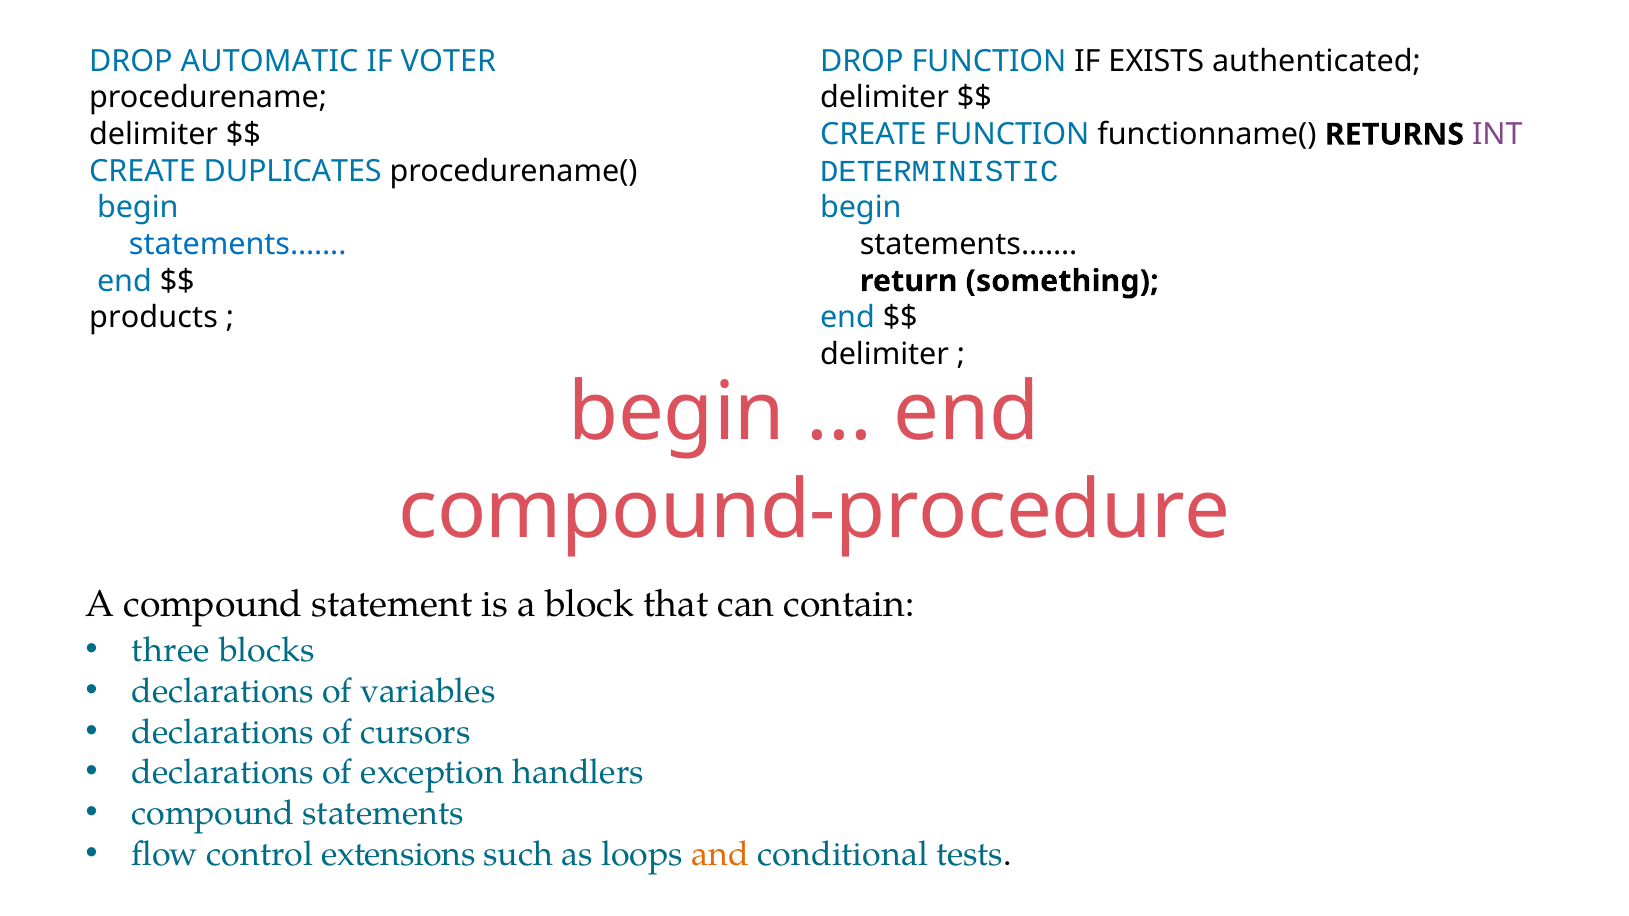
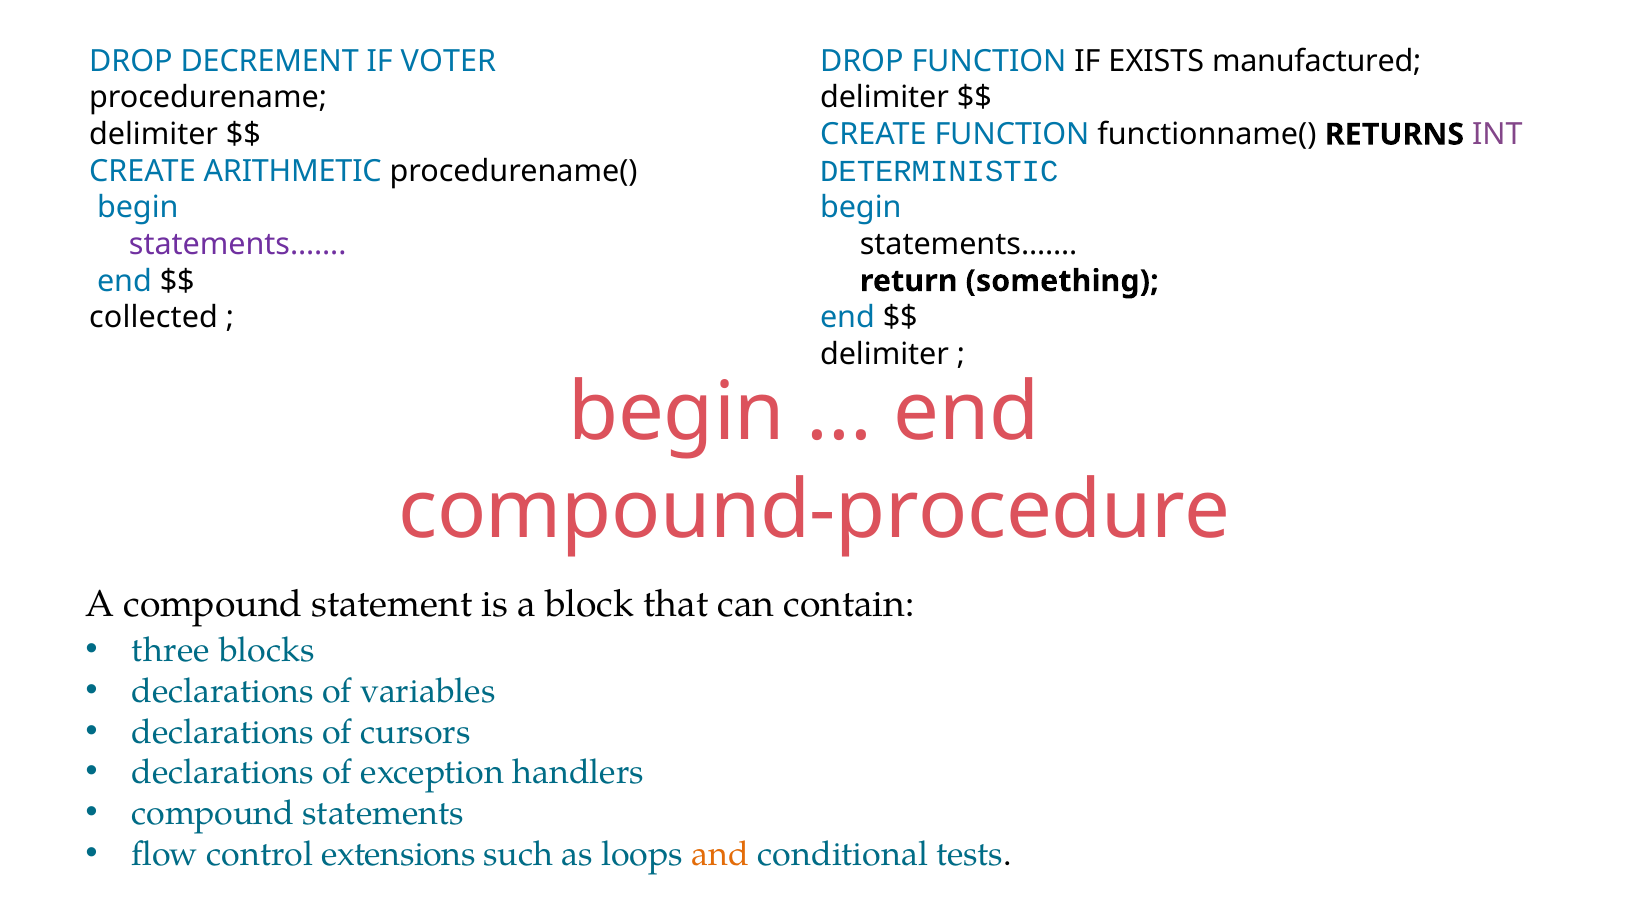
AUTOMATIC: AUTOMATIC -> DECREMENT (270, 61)
authenticated: authenticated -> manufactured (1317, 61)
DUPLICATES: DUPLICATES -> ARITHMETIC (293, 171)
statements…… colour: blue -> purple (238, 245)
products: products -> collected (154, 318)
